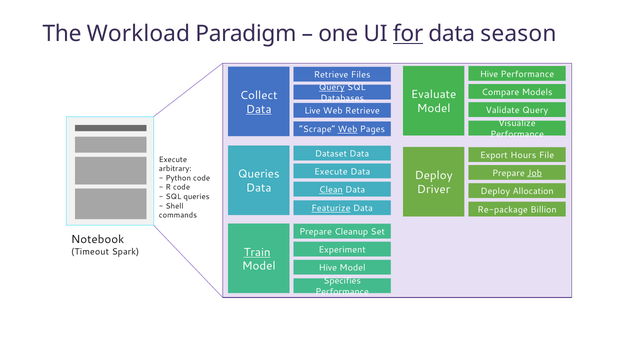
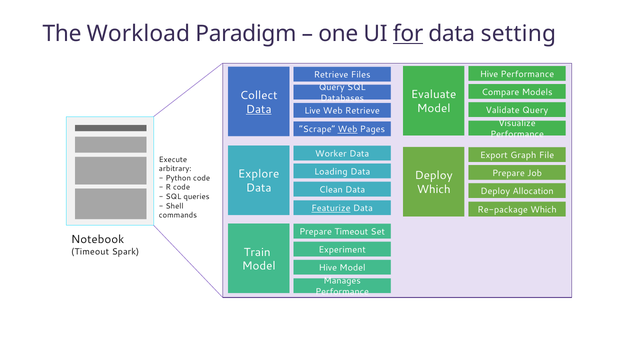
season: season -> setting (518, 34)
Query underline: present -> none (332, 87)
Dataset: Dataset -> Worker (331, 154)
Hours: Hours -> Graph (523, 155)
Execute: Execute -> Loading (331, 172)
Job underline: present -> none (535, 173)
Queries: Queries -> Explore (259, 174)
Driver: Driver -> Which (434, 190)
Clean underline: present -> none (331, 190)
Re-package Billion: Billion -> Which (543, 210)
Prepare Cleanup: Cleanup -> Timeout (351, 232)
Train underline: present -> none (257, 252)
Specifies: Specifies -> Manages (342, 281)
